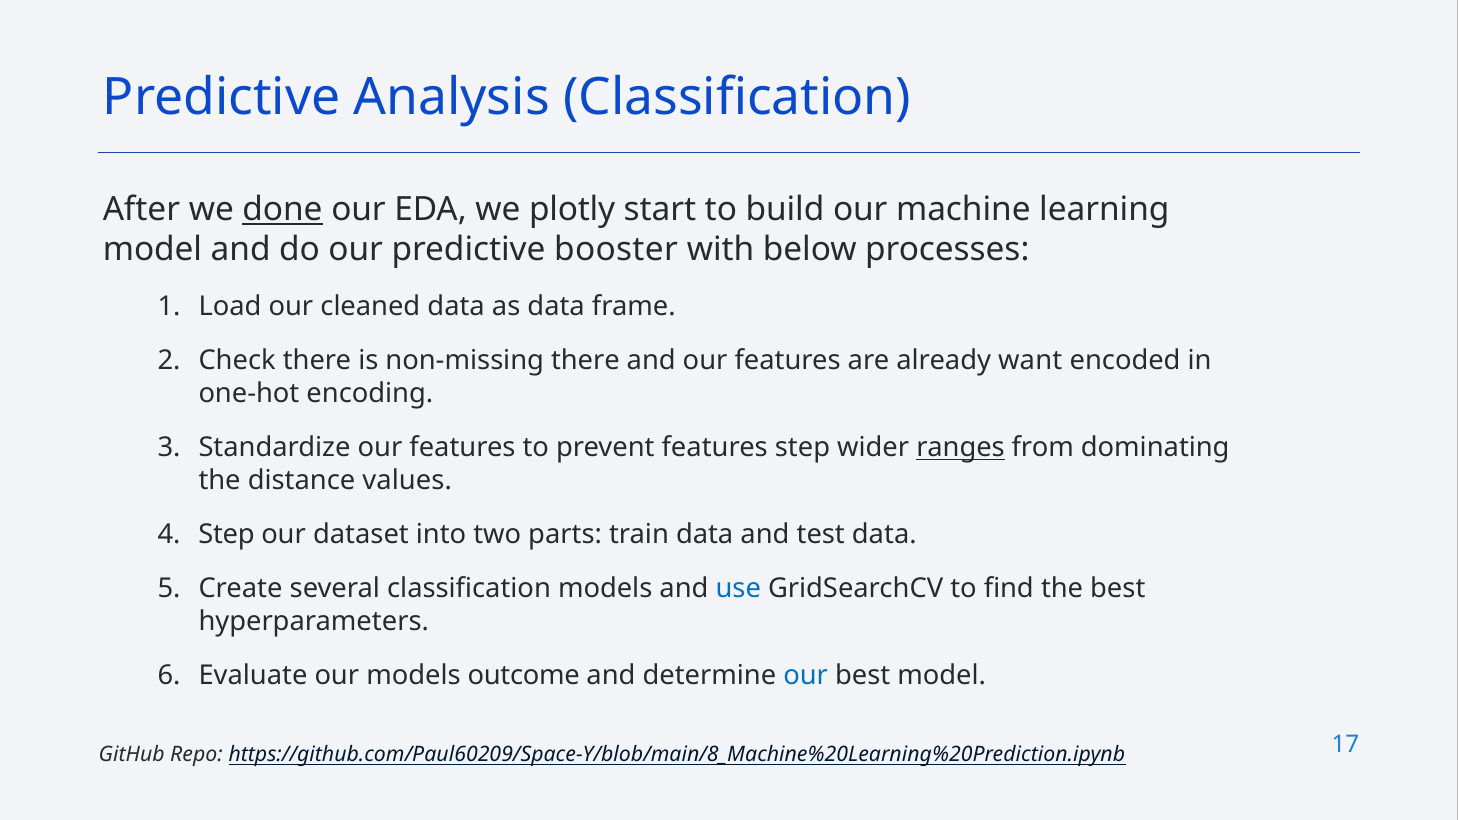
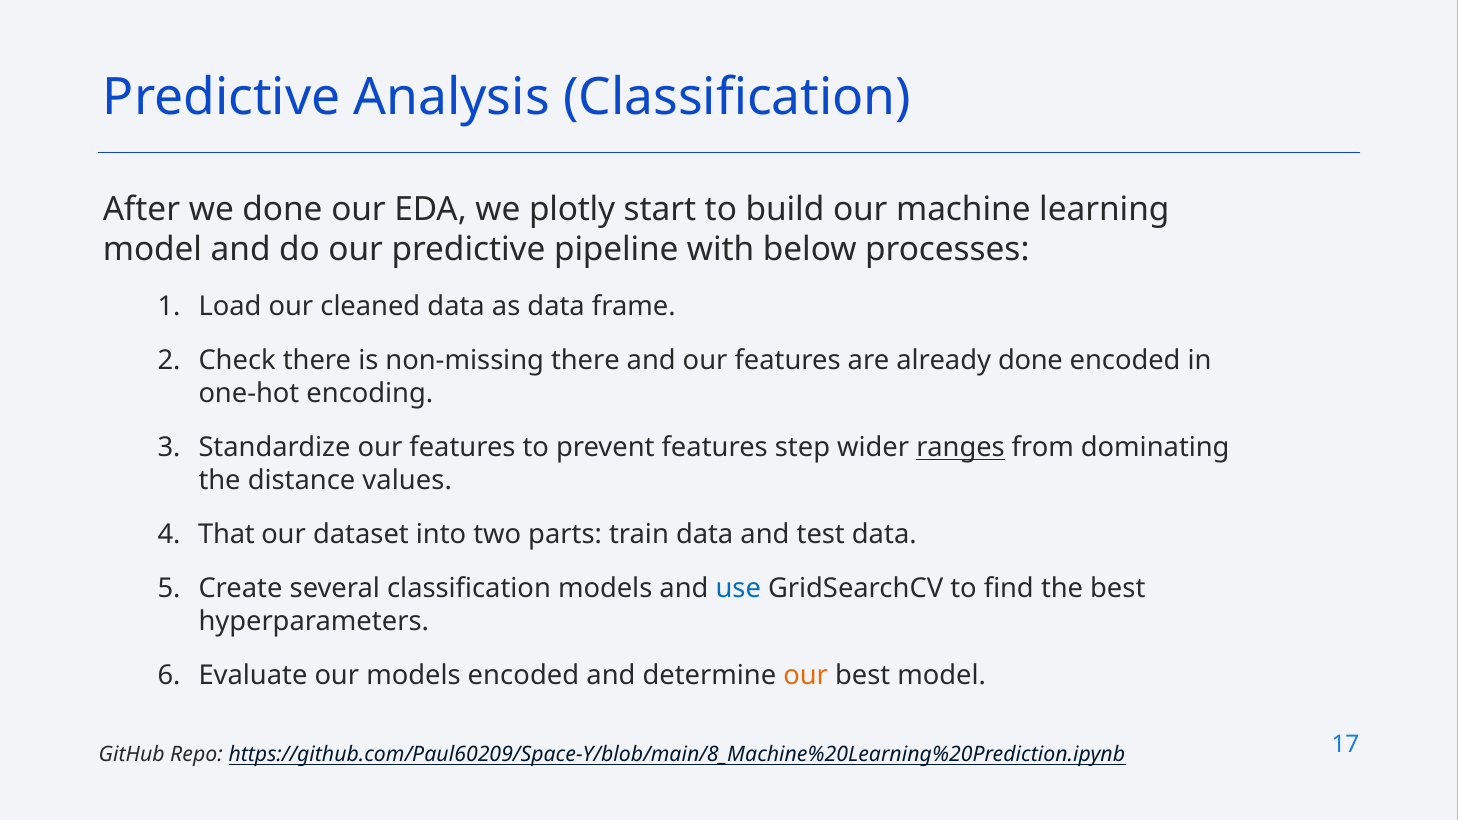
done underline: present -> none (282, 210)
booster: booster -> pipeline (616, 250)
already want: want -> done (1030, 361)
Step: Step -> That (226, 535)
models outcome: outcome -> encoded (523, 676)
our colour: blue -> orange (806, 676)
